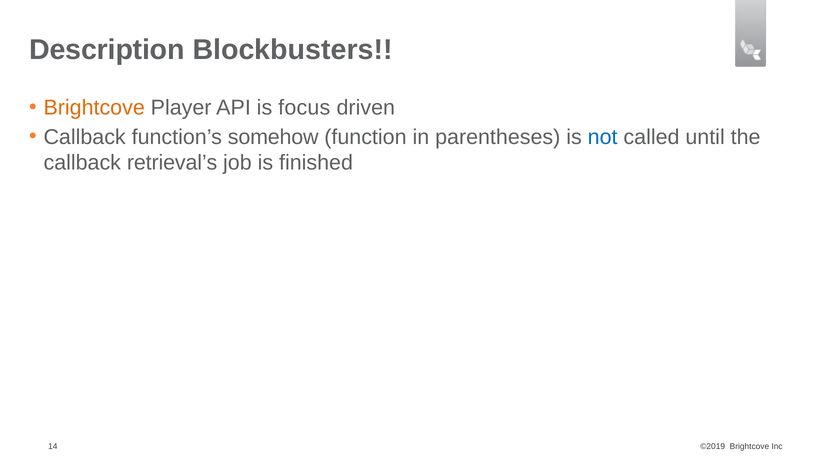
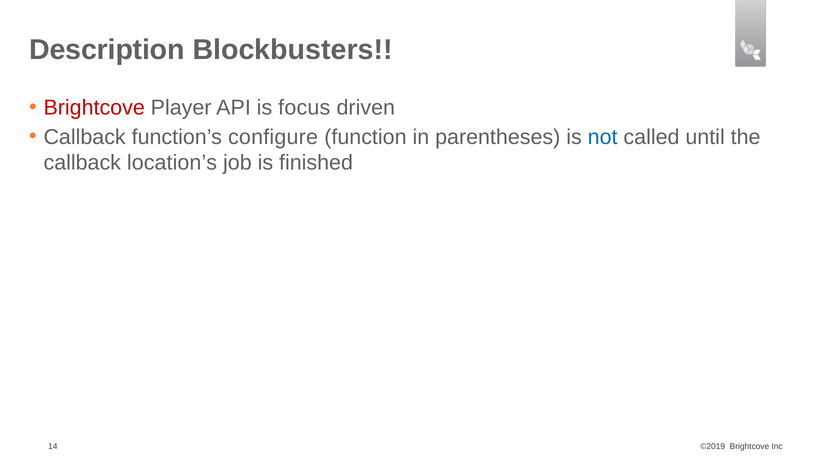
Brightcove colour: orange -> red (94, 108)
somehow: somehow -> configure (273, 137)
retrieval’s: retrieval’s -> location’s (172, 163)
